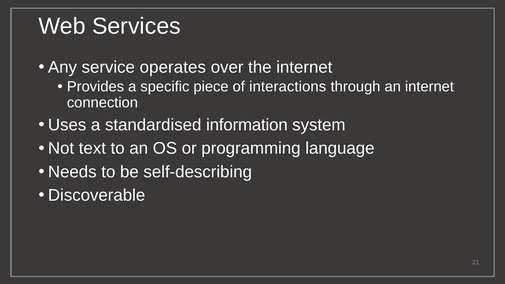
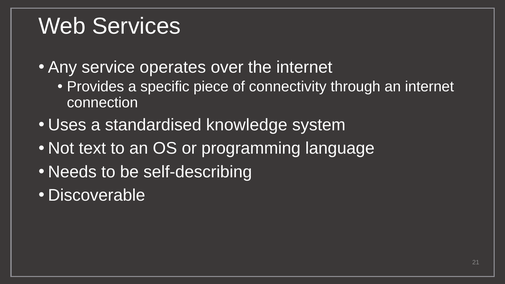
interactions: interactions -> connectivity (288, 87)
information: information -> knowledge (247, 125)
